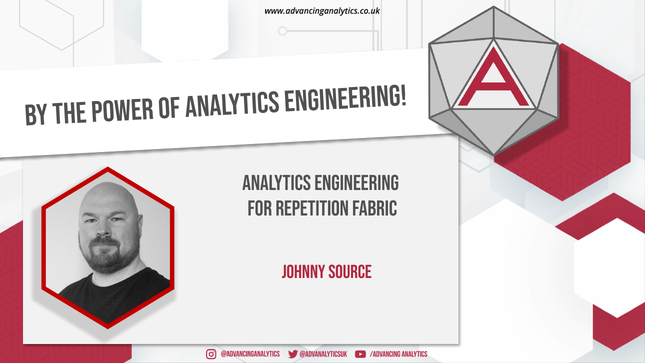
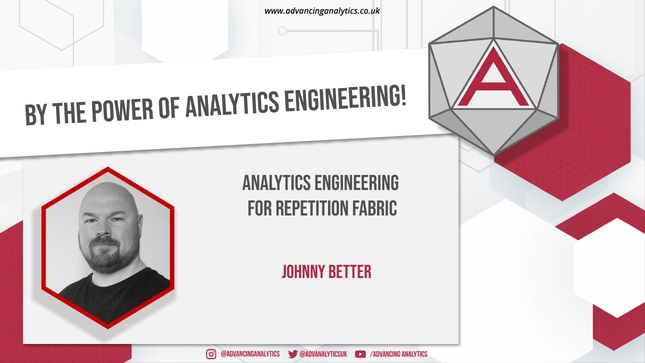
Source: Source -> Better (350, 272)
